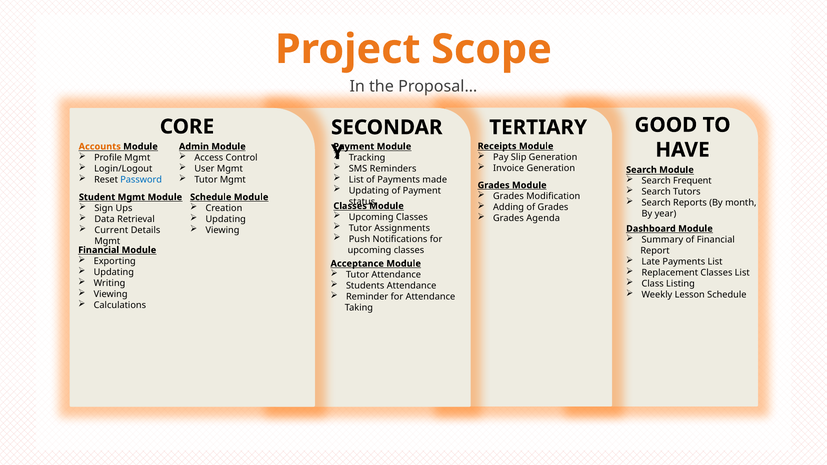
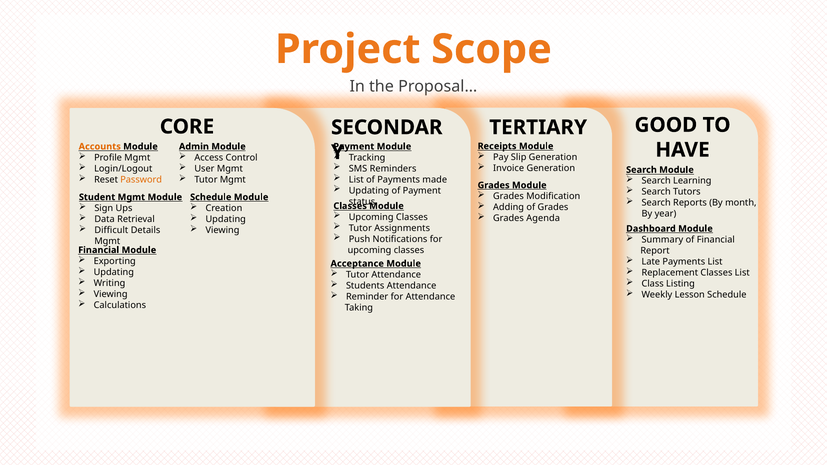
Password colour: blue -> orange (141, 180)
Frequent: Frequent -> Learning (692, 181)
Current: Current -> Difficult (111, 230)
